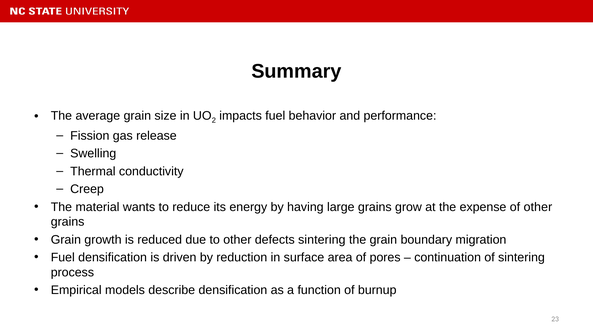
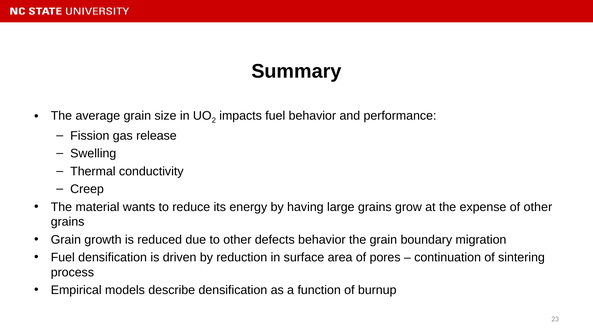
defects sintering: sintering -> behavior (322, 239)
